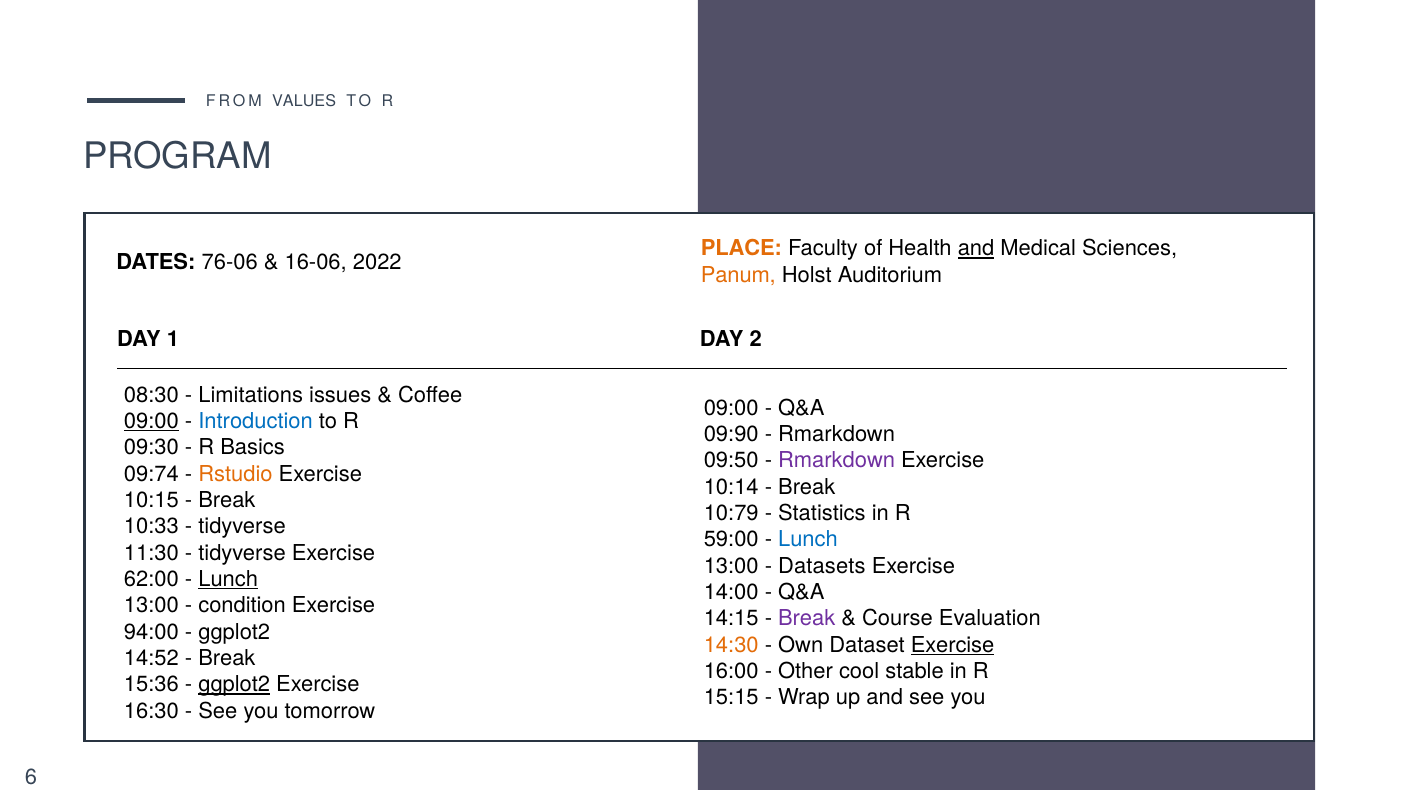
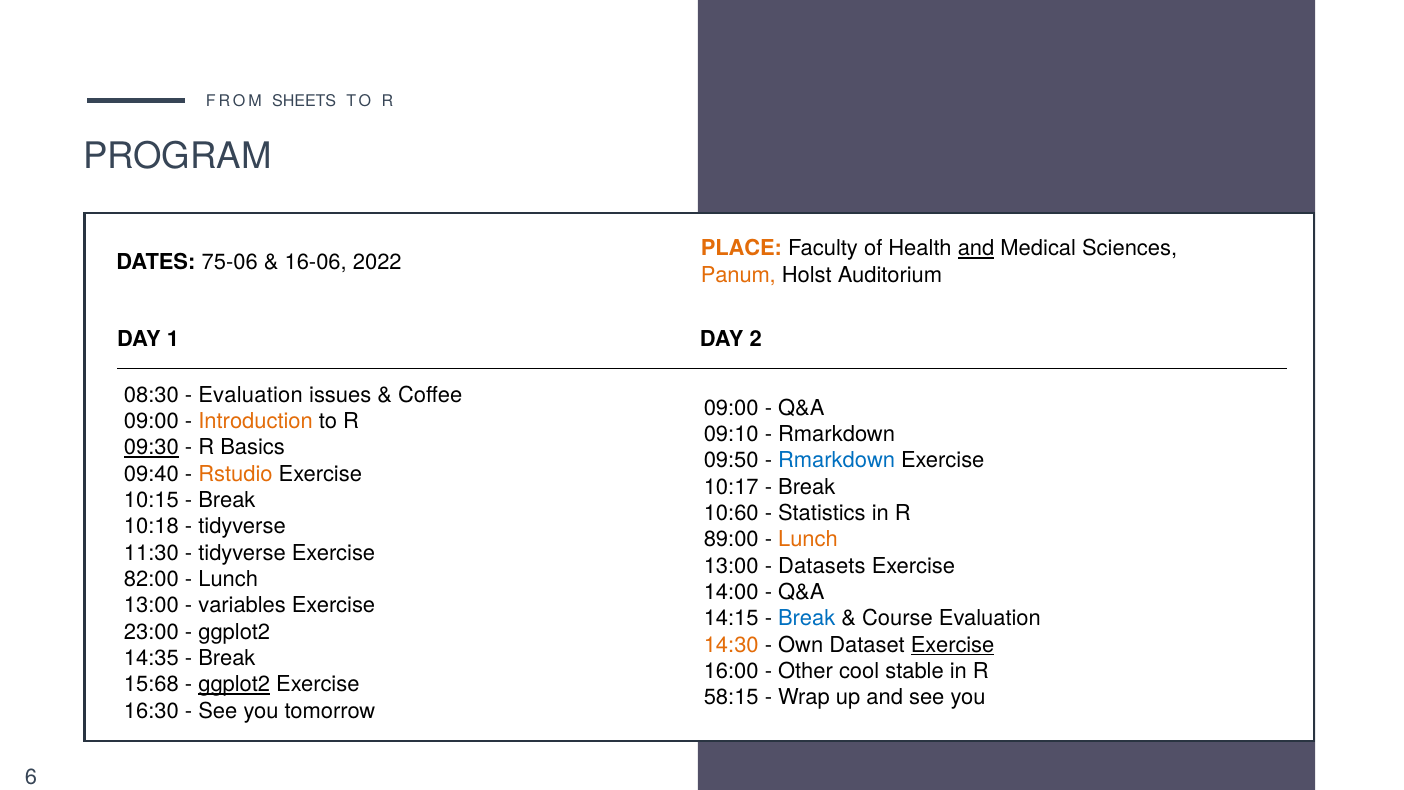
VALUES: VALUES -> SHEETS (304, 101)
76-06: 76-06 -> 75-06 (230, 262)
Limitations: Limitations -> Evaluation (251, 395)
09:00 underline: present -> none (151, 421)
Introduction colour: blue -> orange (256, 421)
09:90: 09:90 -> 09:10 (731, 434)
09:30 underline: none -> present (151, 448)
Rmarkdown colour: purple -> blue (837, 461)
09:74: 09:74 -> 09:40 (151, 474)
10:14: 10:14 -> 10:17 (731, 487)
10:79: 10:79 -> 10:60 (731, 513)
10:33: 10:33 -> 10:18 (151, 527)
59:00: 59:00 -> 89:00 (731, 540)
Lunch colour: blue -> orange (808, 540)
62:00: 62:00 -> 82:00 (151, 579)
Lunch underline: present -> none (228, 579)
condition: condition -> variables (242, 606)
Break colour: purple -> blue (807, 619)
94:00: 94:00 -> 23:00 (151, 632)
14:52: 14:52 -> 14:35 (151, 658)
15:36: 15:36 -> 15:68 (151, 685)
15:15: 15:15 -> 58:15 (731, 698)
